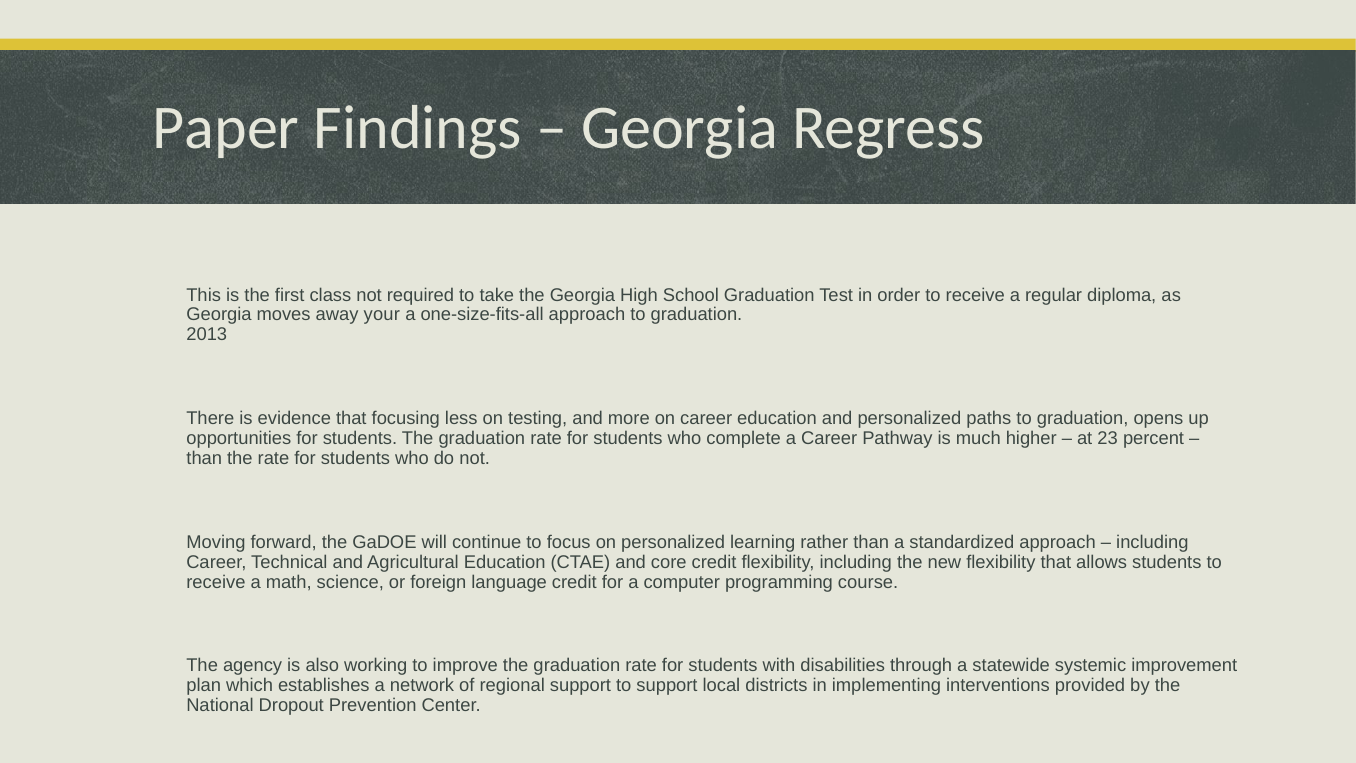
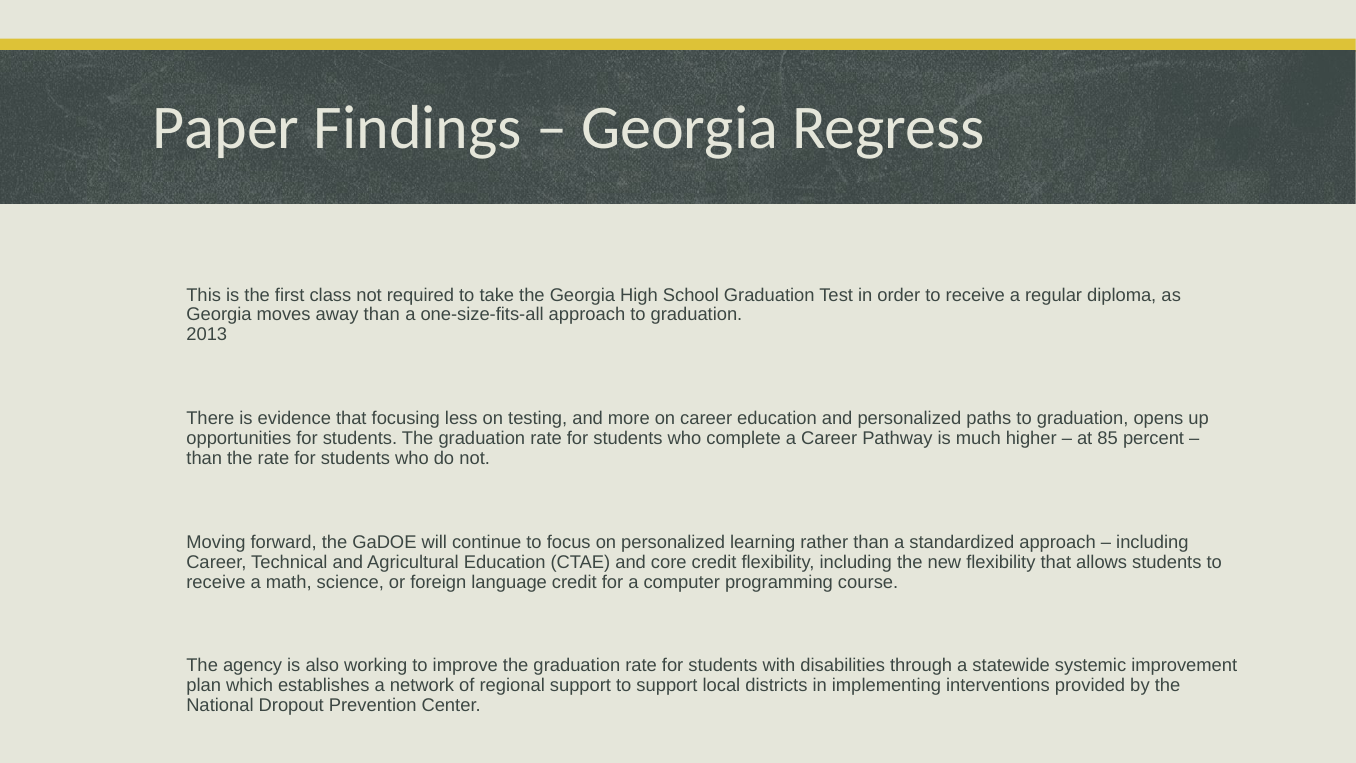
away your: your -> than (382, 315)
23: 23 -> 85 (1108, 438)
